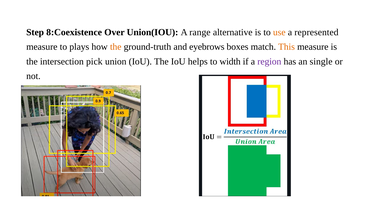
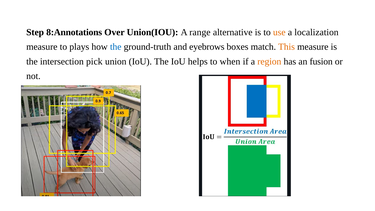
8:Coexistence: 8:Coexistence -> 8:Annotations (74, 32)
represented: represented -> localization (316, 32)
the colour: orange -> blue (116, 47)
width: width -> when (230, 61)
region colour: purple -> orange (269, 61)
single: single -> fusion (321, 61)
